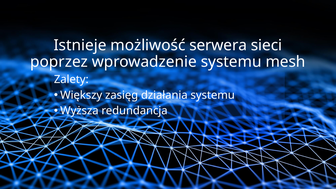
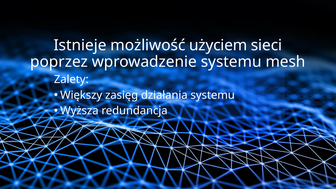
serwera: serwera -> użyciem (218, 45)
